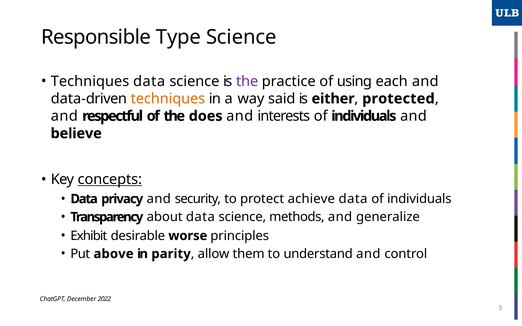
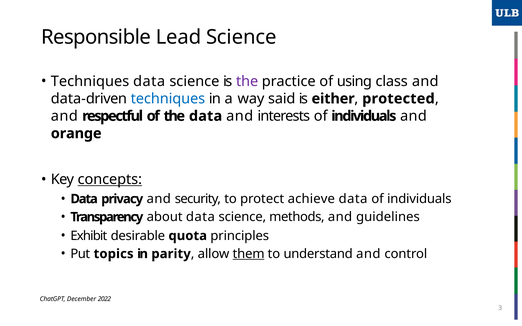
Type: Type -> Lead (178, 37)
each: each -> class (392, 81)
techniques colour: orange -> blue (168, 99)
the does: does -> data (206, 116)
believe: believe -> orange (76, 134)
generalize: generalize -> guidelines (388, 217)
worse: worse -> quota (188, 236)
above: above -> topics (114, 254)
them underline: none -> present (249, 254)
